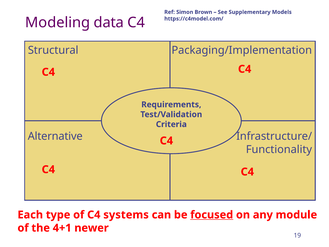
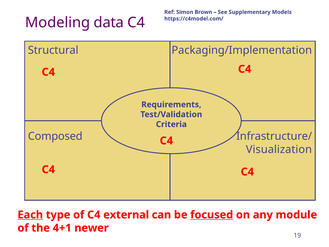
Alternative: Alternative -> Composed (55, 136)
Functionality: Functionality -> Visualization (279, 149)
Each underline: none -> present (30, 215)
systems: systems -> external (126, 215)
